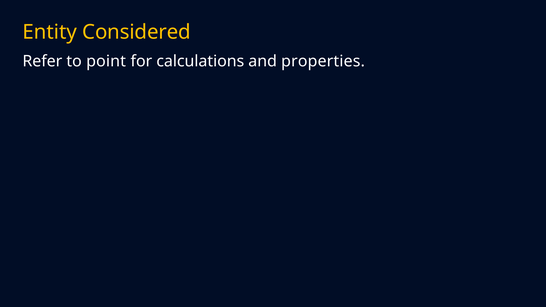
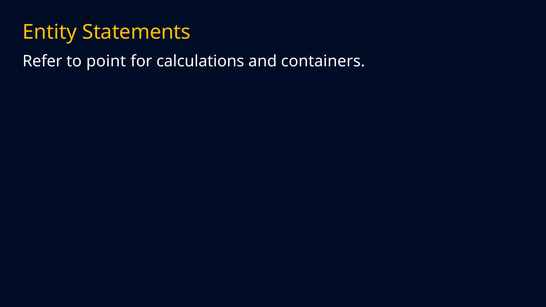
Considered: Considered -> Statements (136, 32)
properties: properties -> containers (323, 61)
